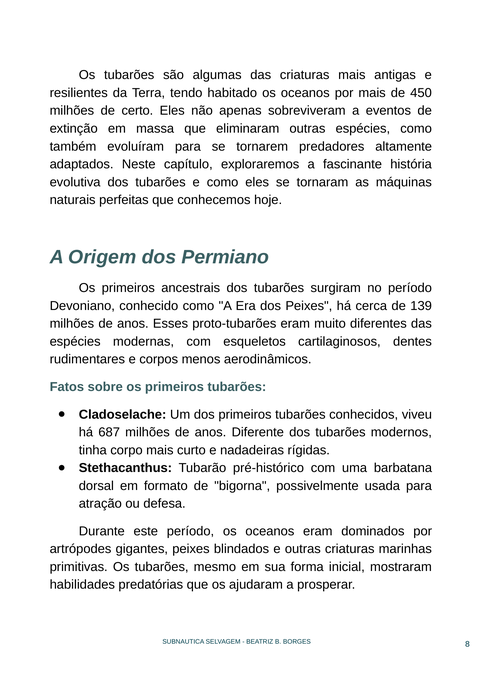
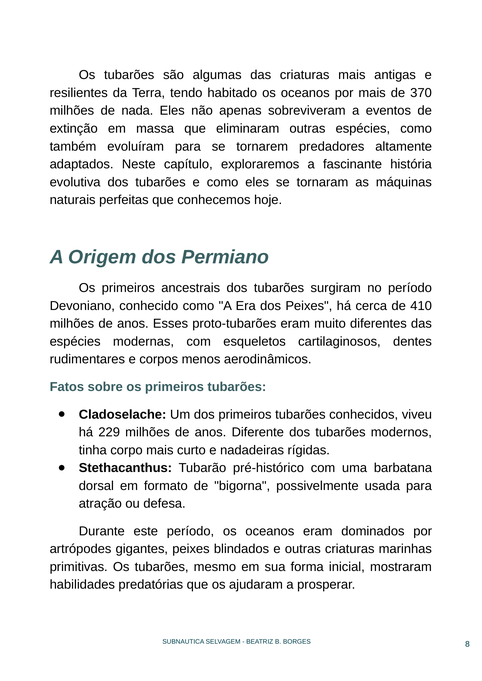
450: 450 -> 370 (421, 93)
certo: certo -> nada (137, 111)
139: 139 -> 410 (421, 306)
687: 687 -> 229 (109, 433)
